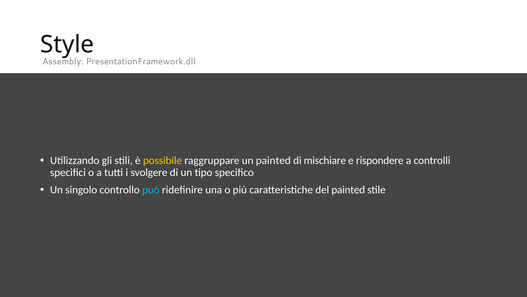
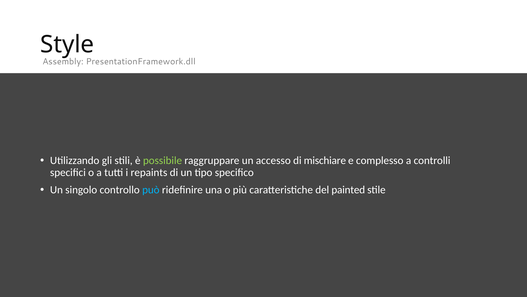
possibile colour: yellow -> light green (163, 160)
un painted: painted -> accesso (273, 160)
rispondere: rispondere -> complesso (380, 160)
svolgere: svolgere -> repaints (149, 172)
